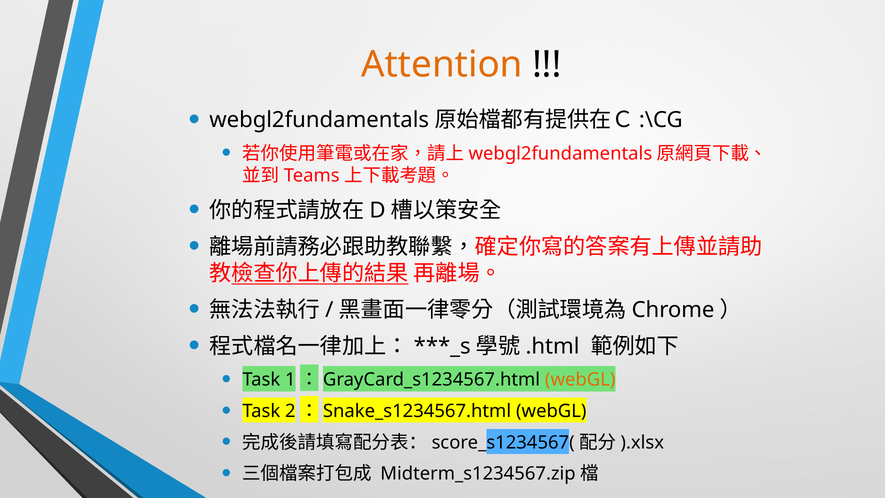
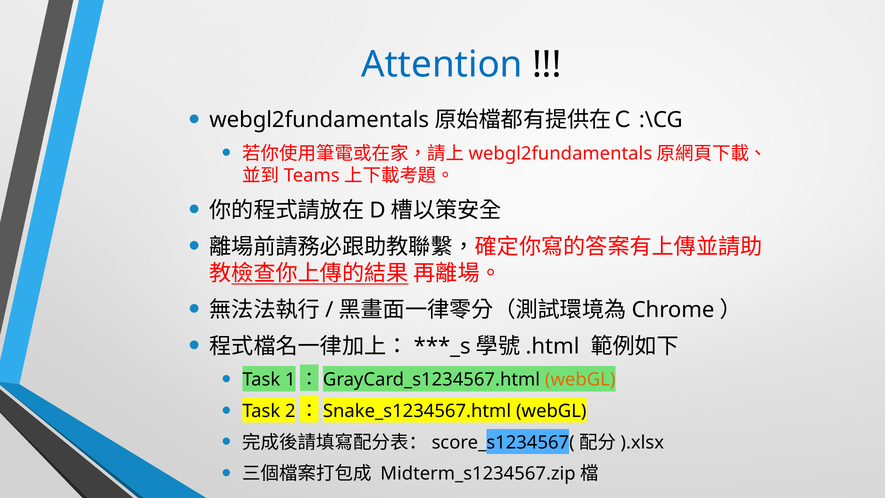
Attention colour: orange -> blue (442, 65)
